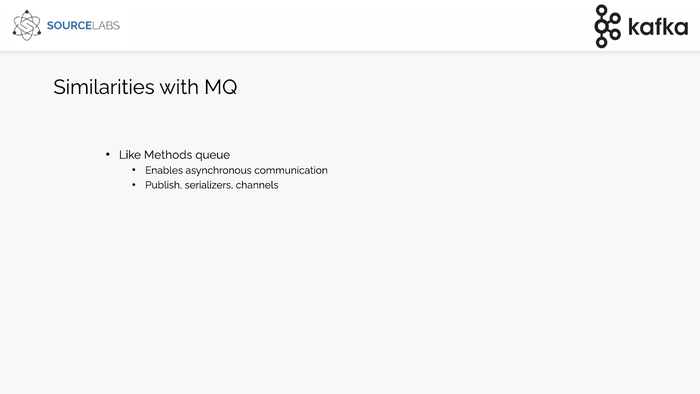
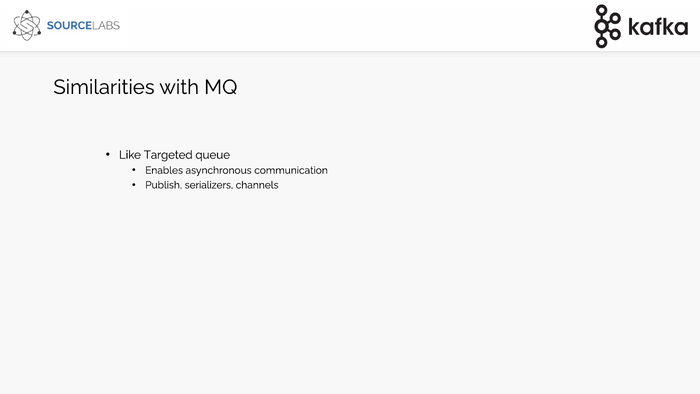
Methods: Methods -> Targeted (168, 155)
